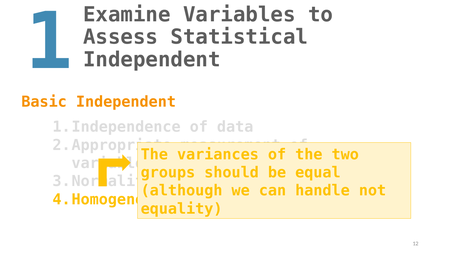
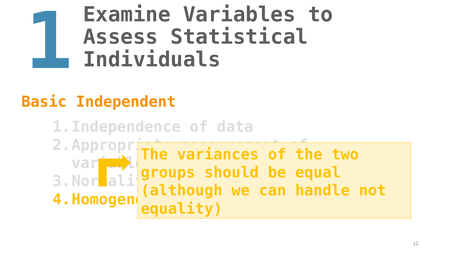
Independent: Independent -> Individuals (152, 60)
